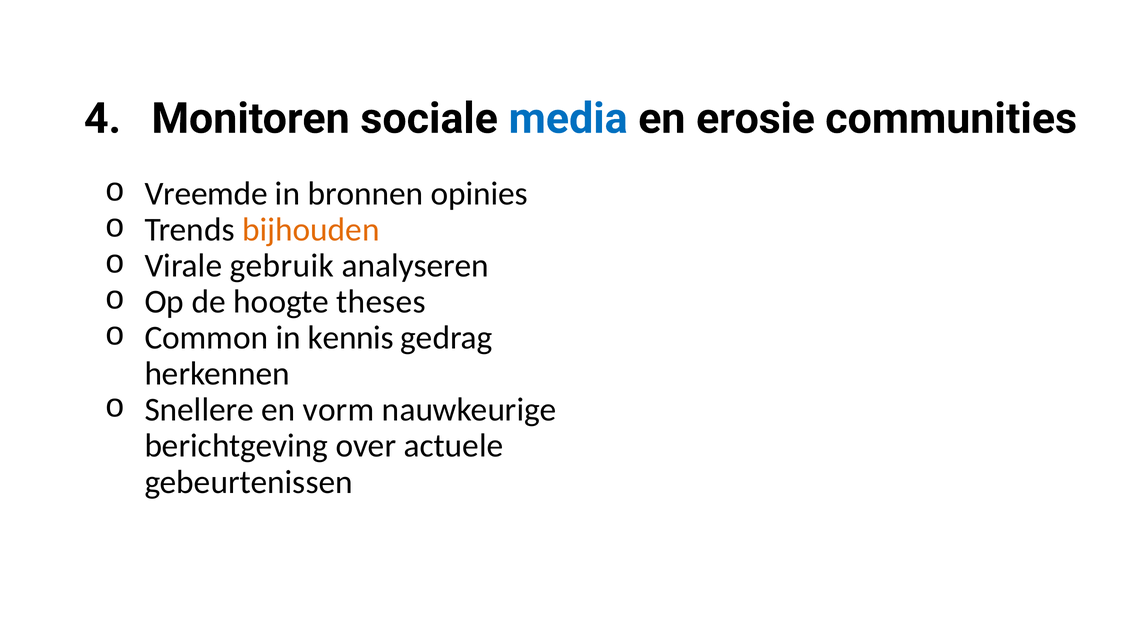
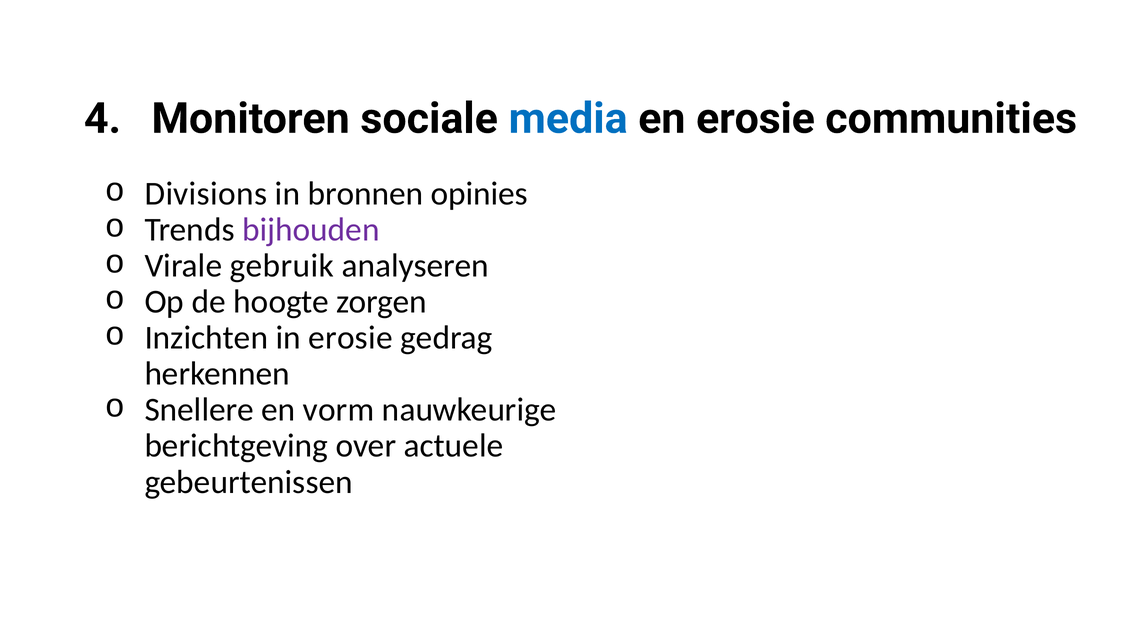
Vreemde: Vreemde -> Divisions (206, 194)
bijhouden colour: orange -> purple (311, 230)
theses: theses -> zorgen (381, 302)
Common: Common -> Inzichten (206, 338)
in kennis: kennis -> erosie (351, 338)
